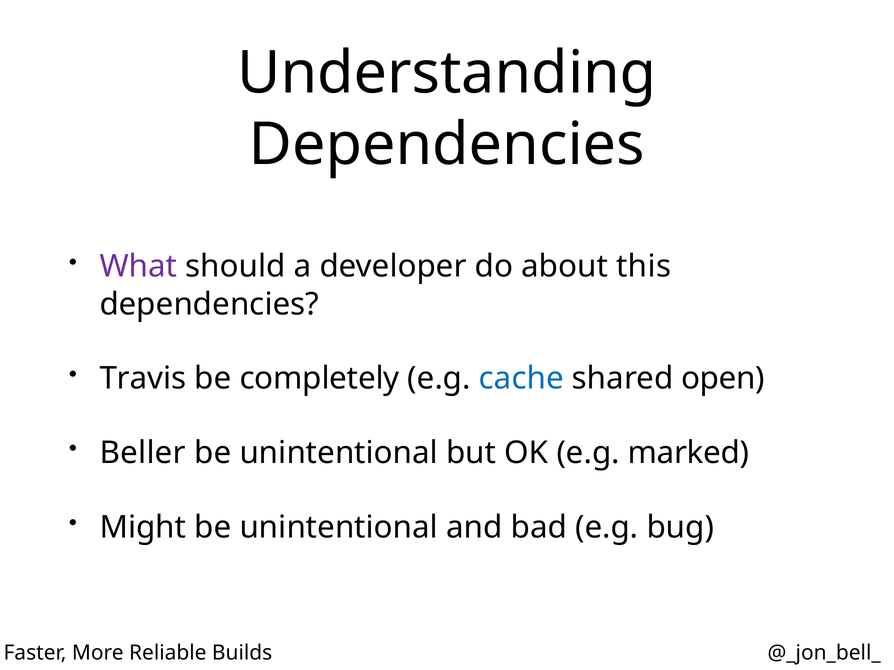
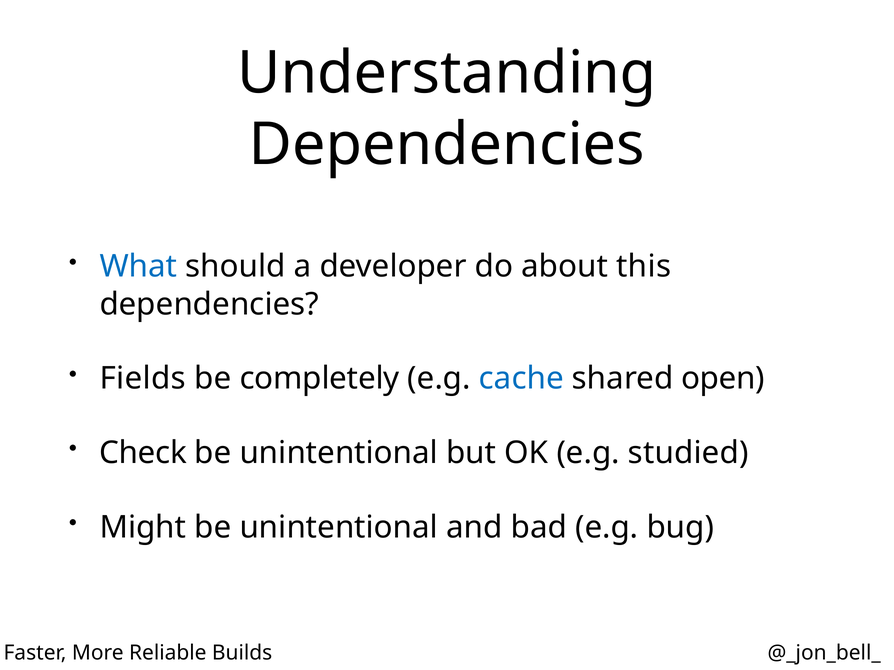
What colour: purple -> blue (138, 267)
Travis: Travis -> Fields (143, 379)
Beller: Beller -> Check (143, 453)
marked: marked -> studied (688, 453)
